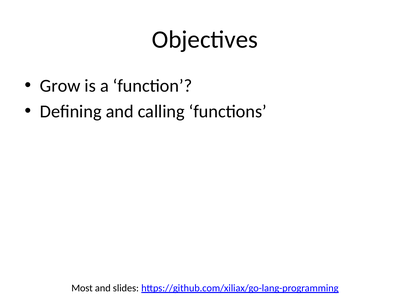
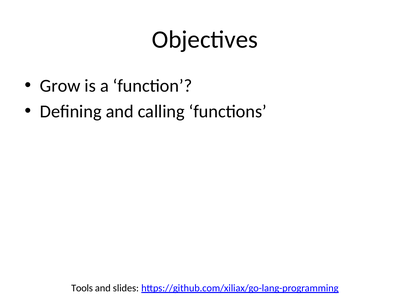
Most: Most -> Tools (82, 288)
